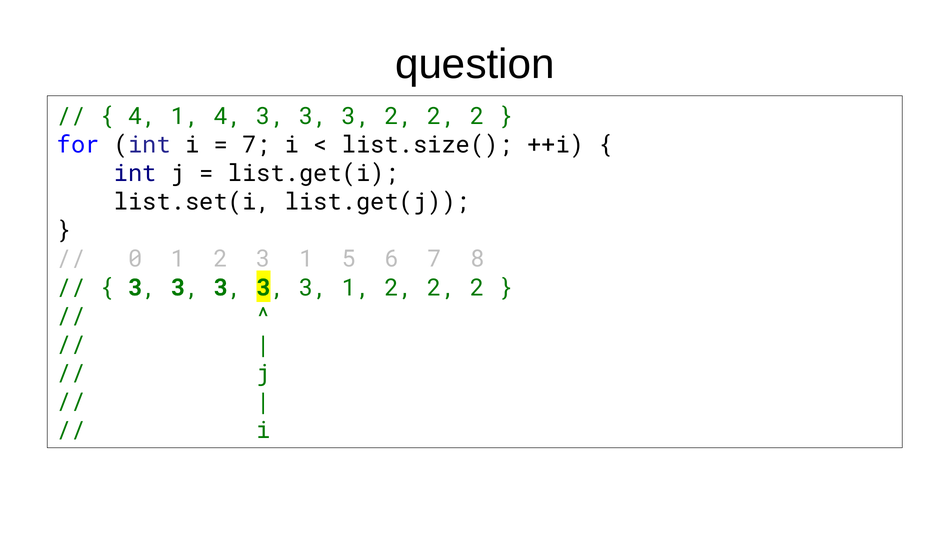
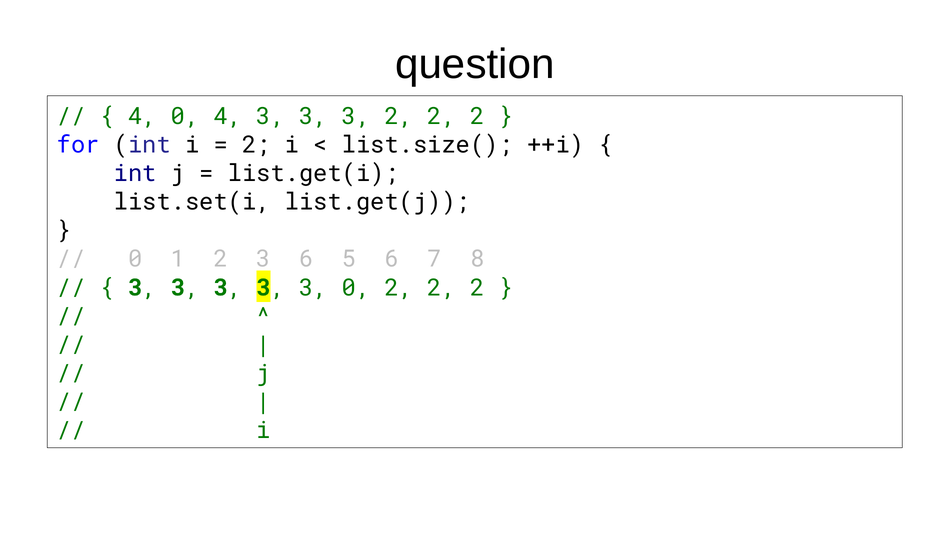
4 1: 1 -> 0 (185, 116)
7: 7 -> 2 (256, 145)
1: 1 -> 6 (306, 259)
3 3 1: 1 -> 0 (356, 287)
